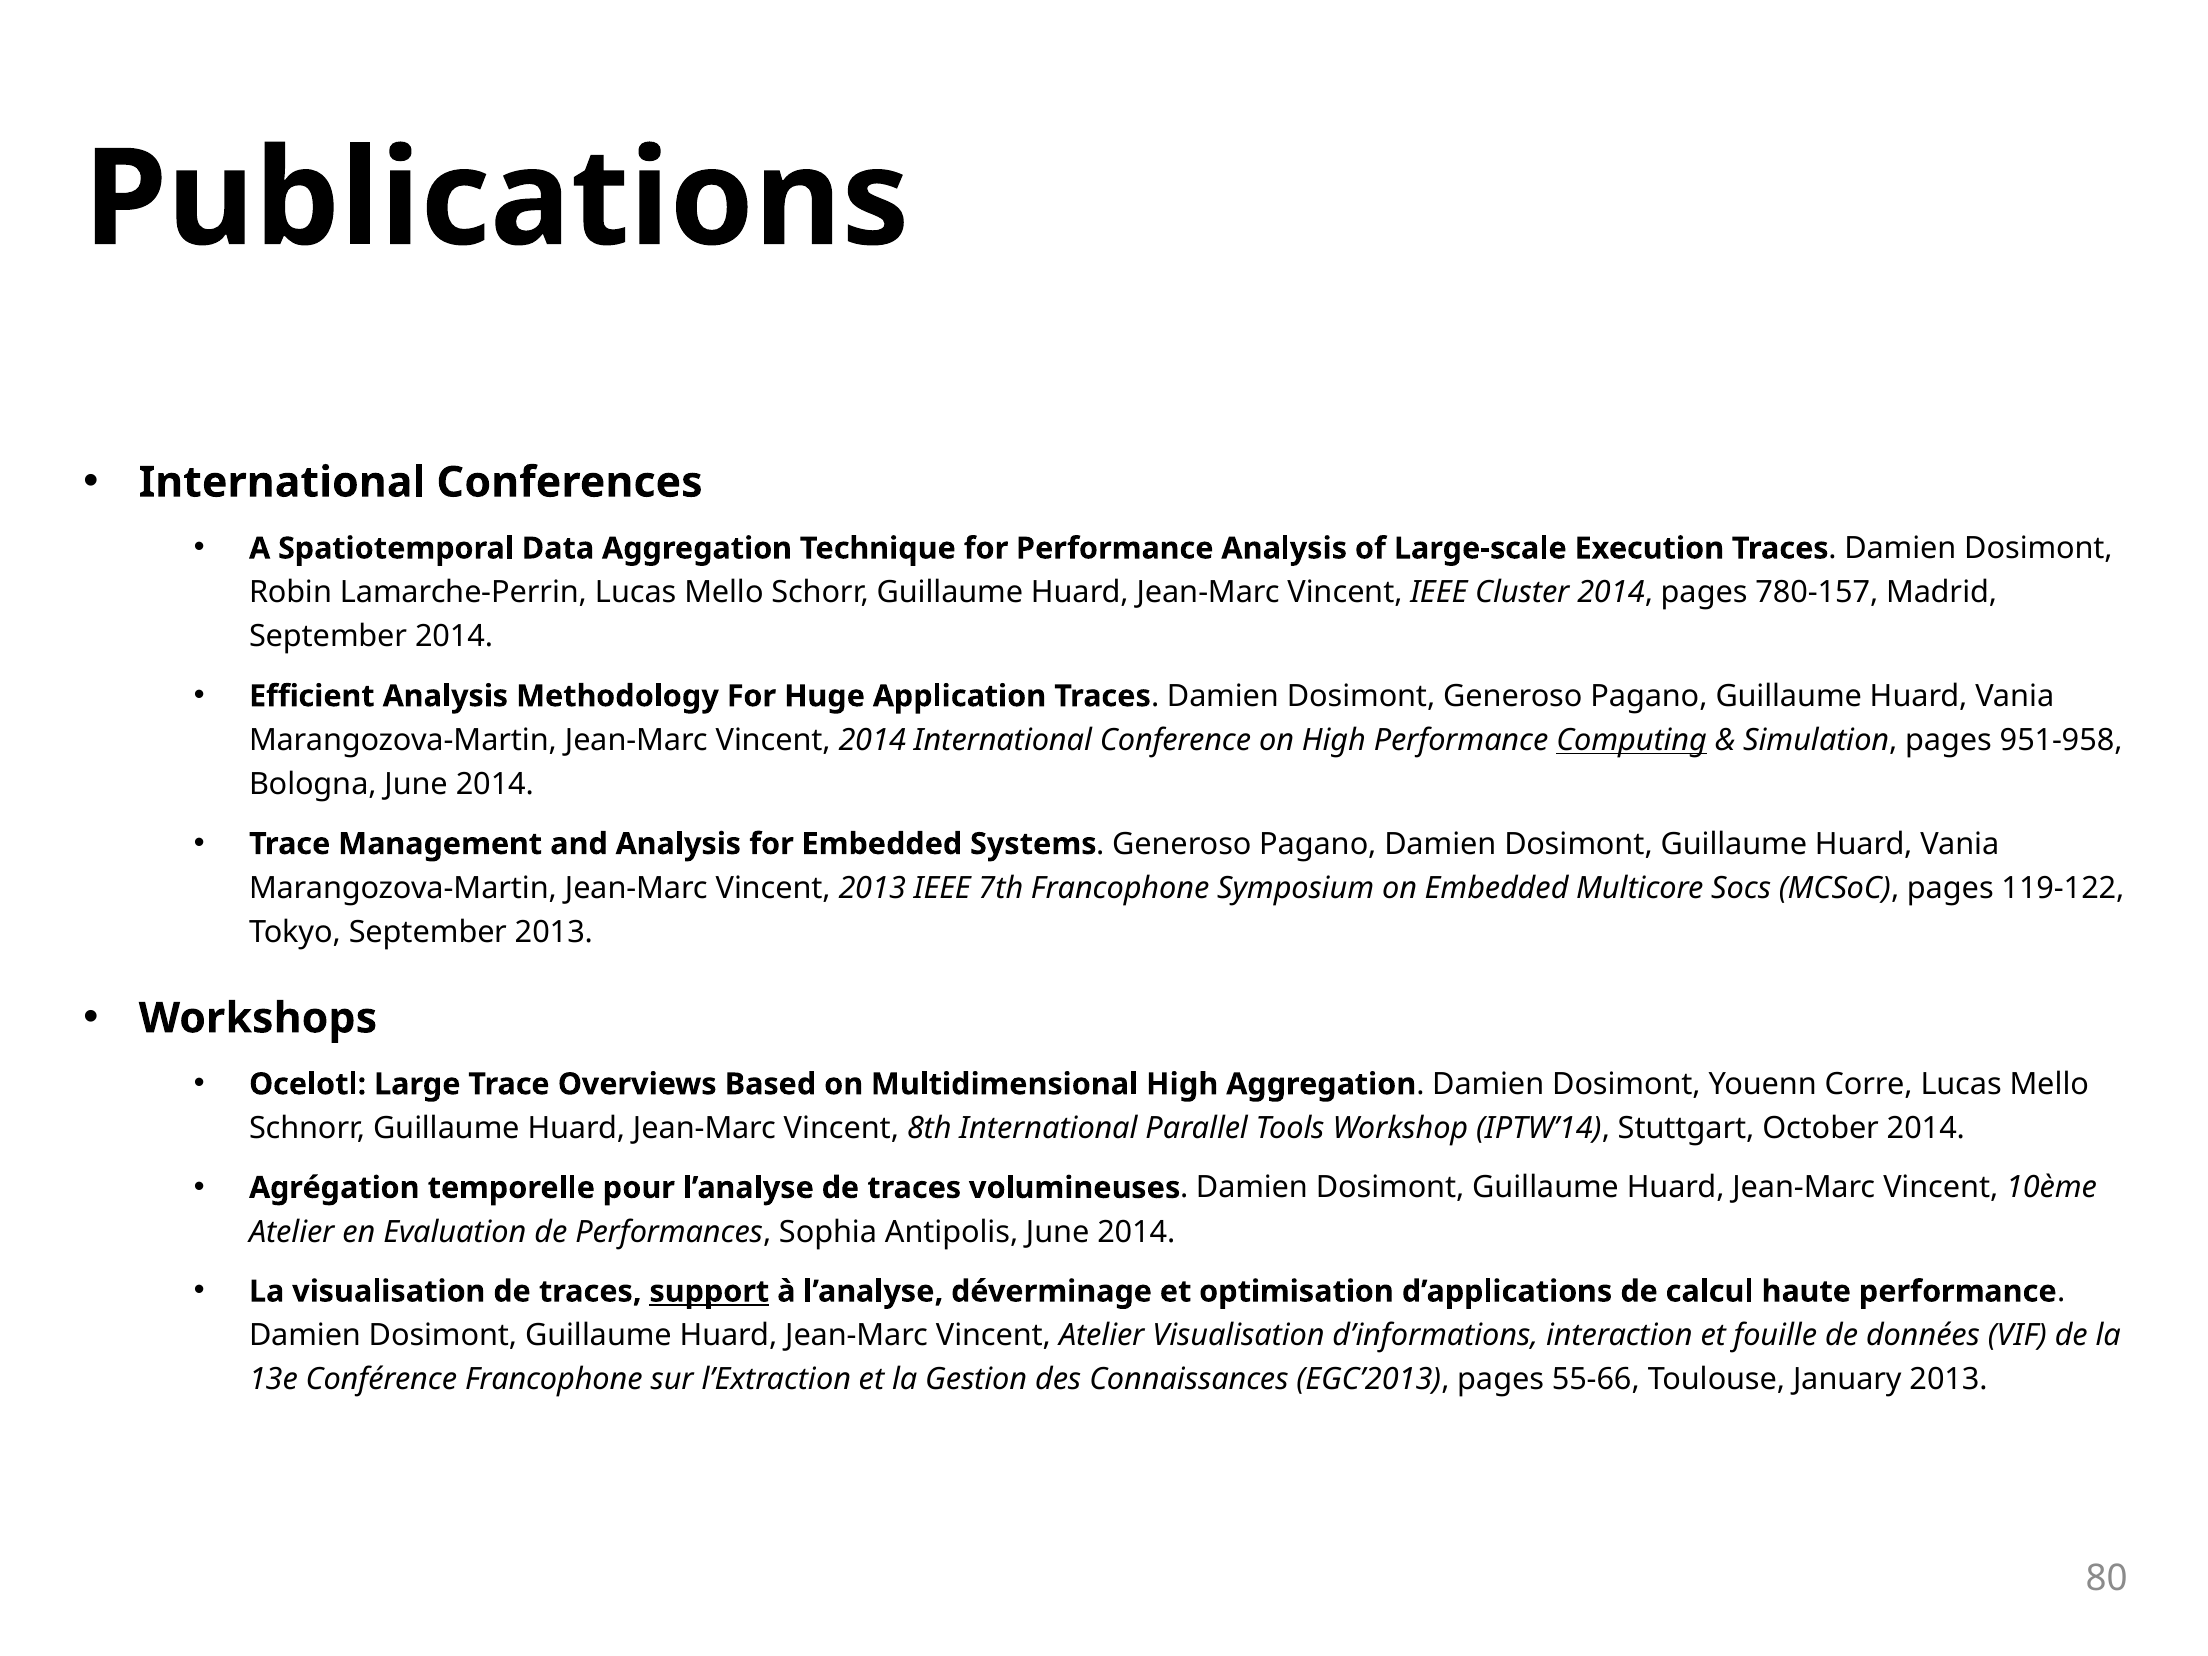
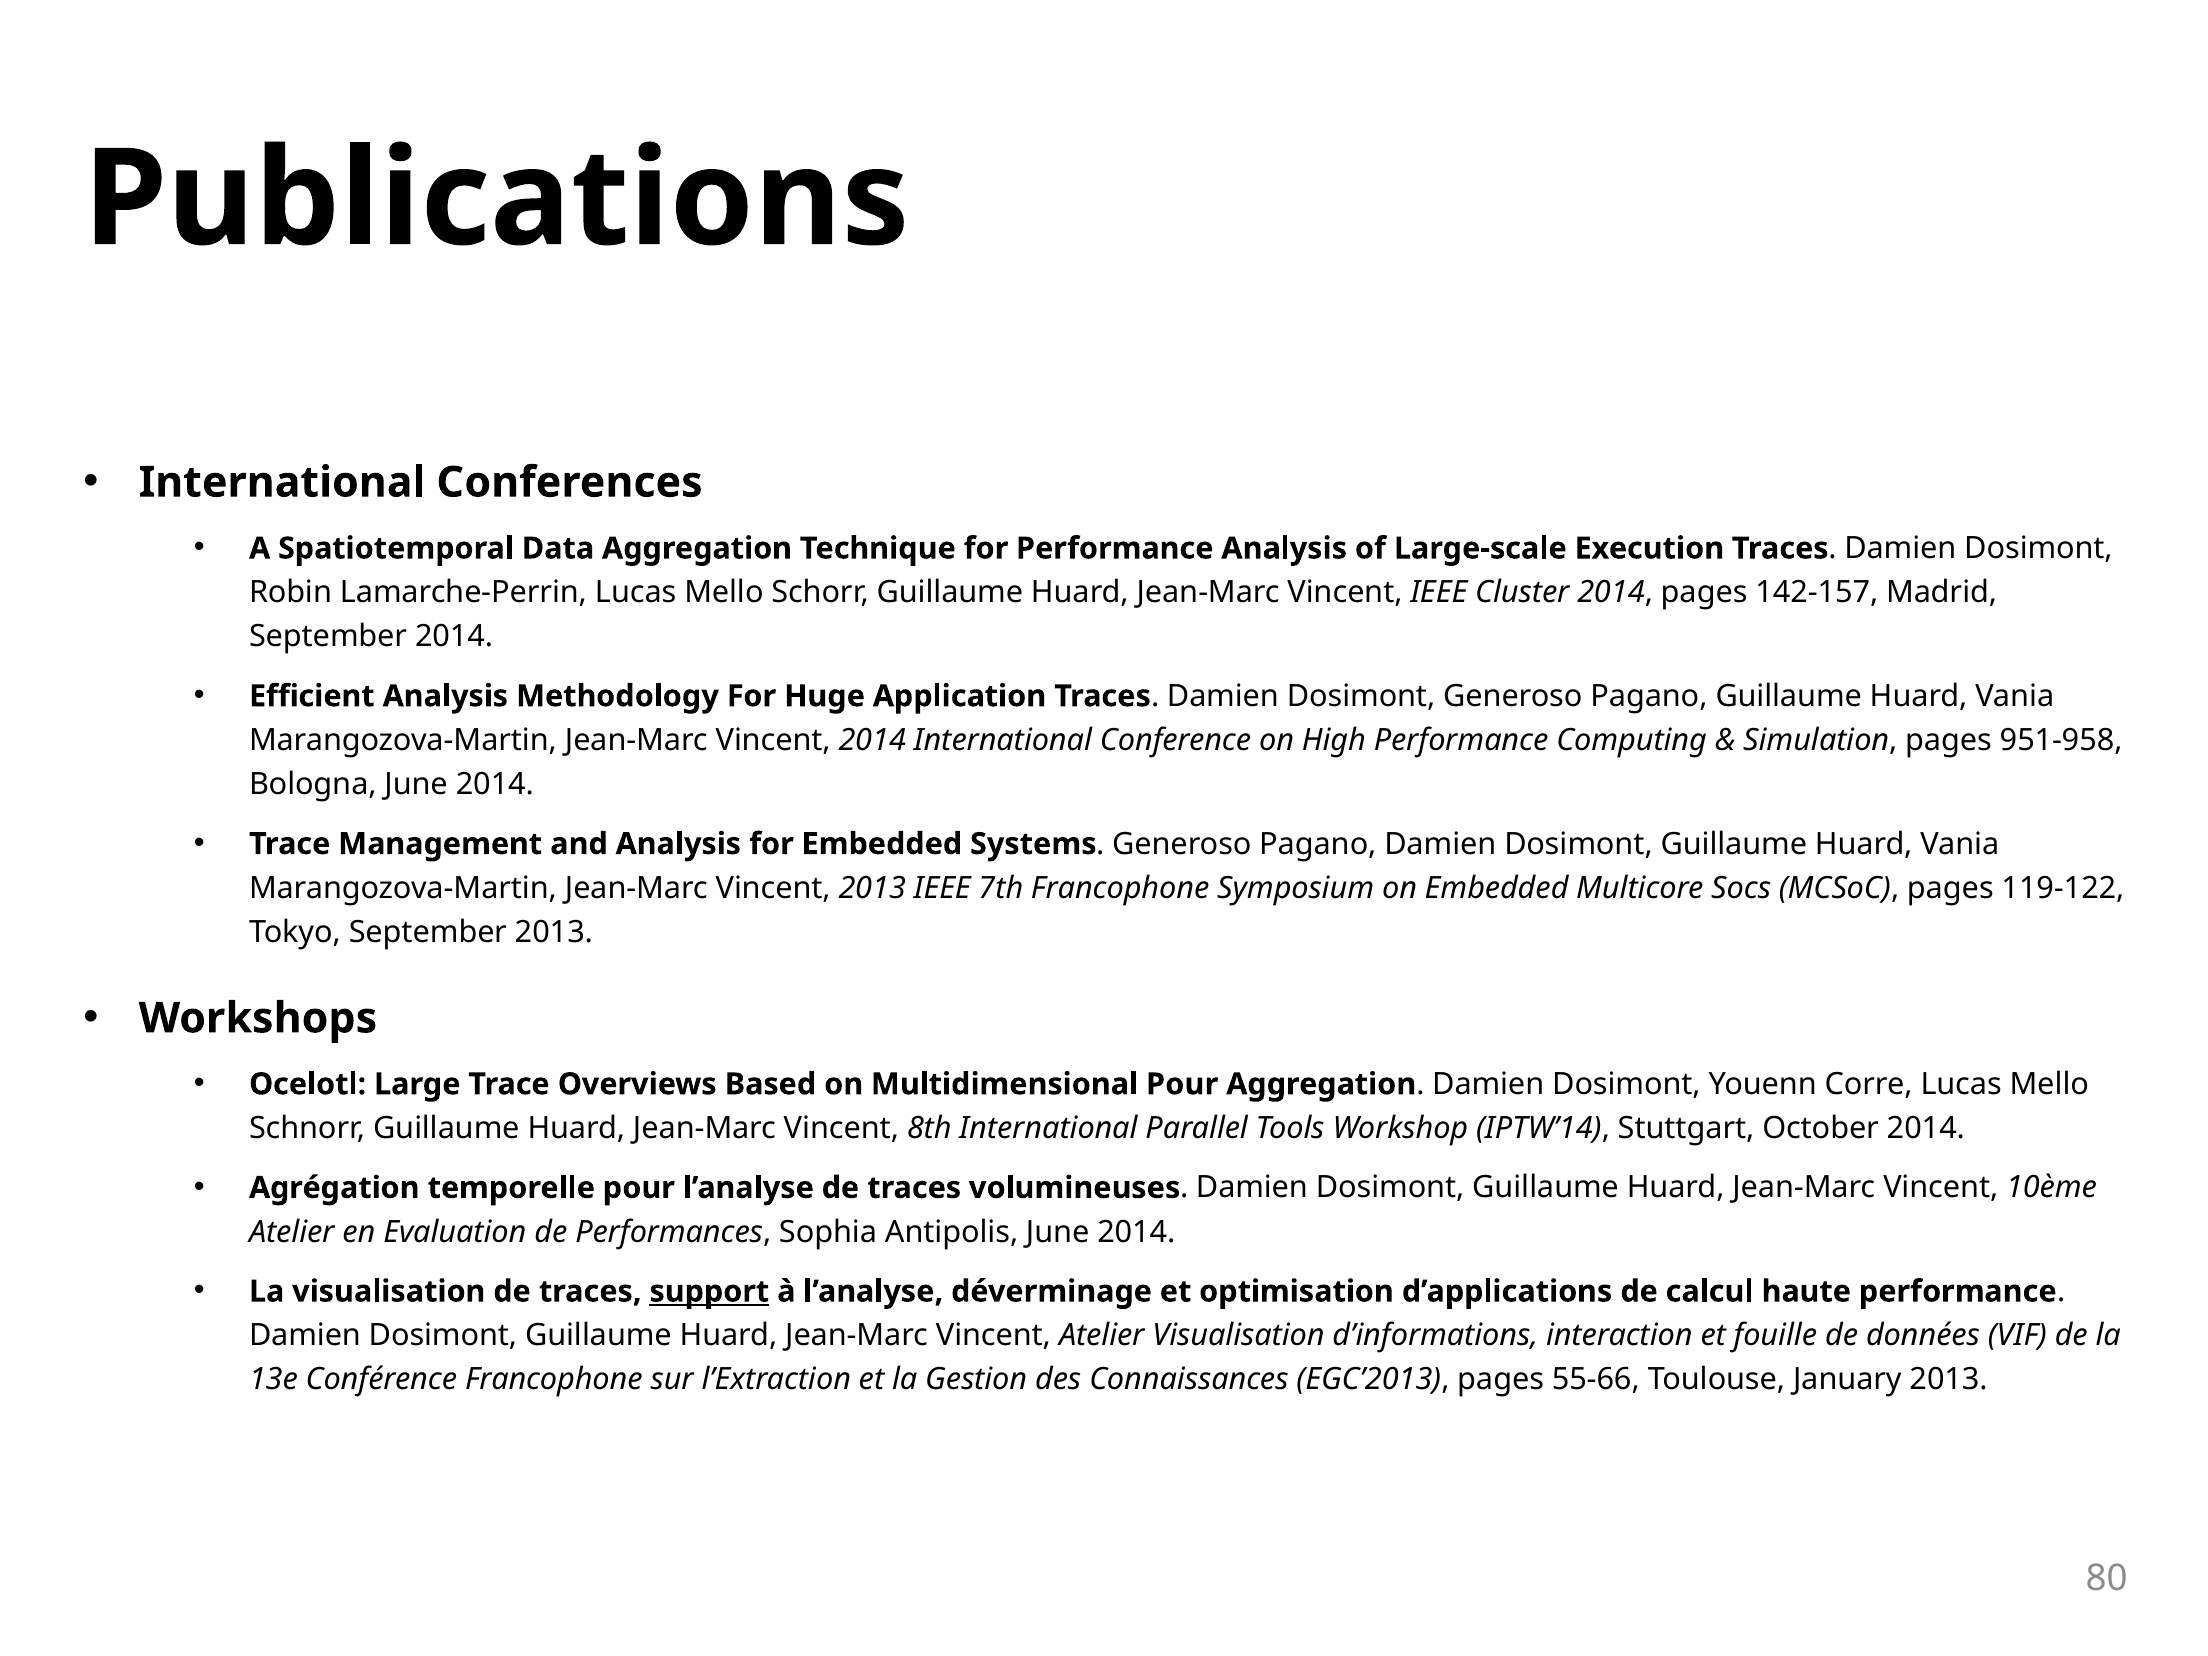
780-157: 780-157 -> 142-157 (1817, 593)
Computing underline: present -> none (1632, 740)
Multidimensional High: High -> Pour (1182, 1084)
